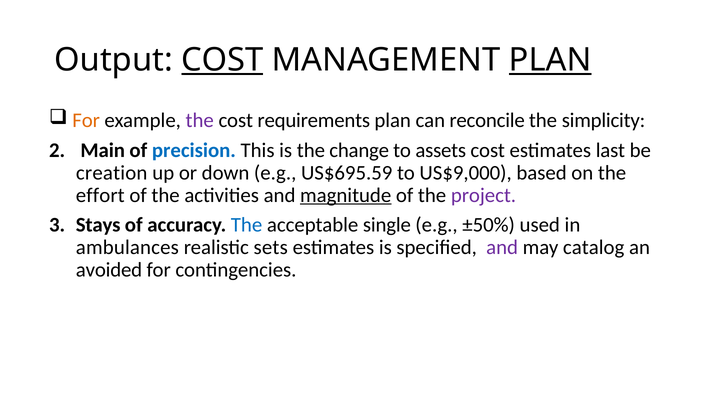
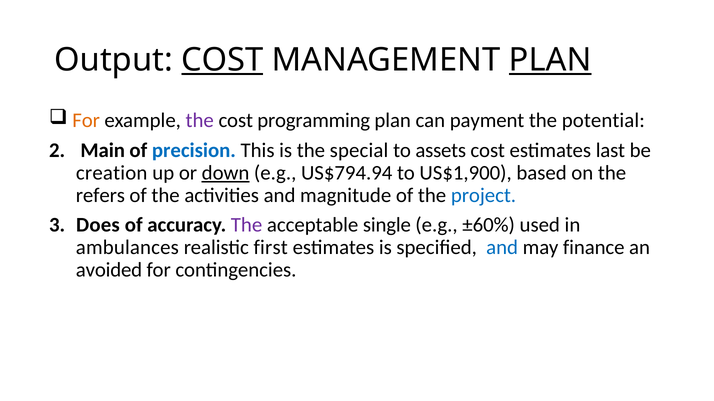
requirements: requirements -> programming (314, 121)
reconcile: reconcile -> payment (487, 121)
simplicity: simplicity -> potential (603, 121)
change: change -> special (359, 151)
down underline: none -> present (226, 173)
US$695.59: US$695.59 -> US$794.94 (347, 173)
US$9,000: US$9,000 -> US$1,900 (466, 173)
effort: effort -> refers (100, 195)
magnitude underline: present -> none (346, 195)
project colour: purple -> blue (483, 195)
Stays: Stays -> Does (98, 225)
The colour: blue -> purple (247, 225)
±50%: ±50% -> ±60% (489, 225)
sets: sets -> first (271, 248)
and colour: purple -> blue (502, 248)
catalog: catalog -> finance (594, 248)
